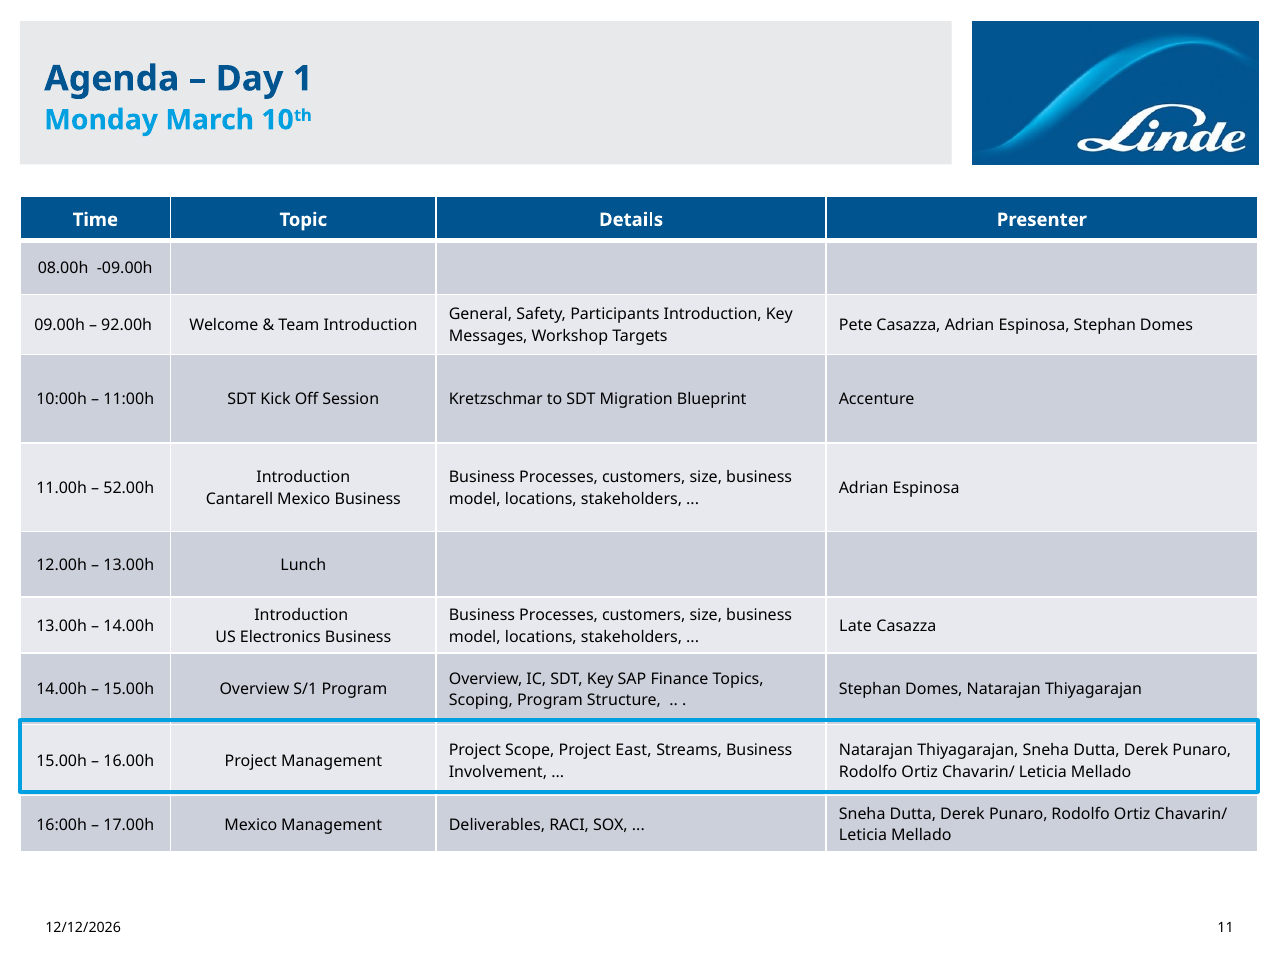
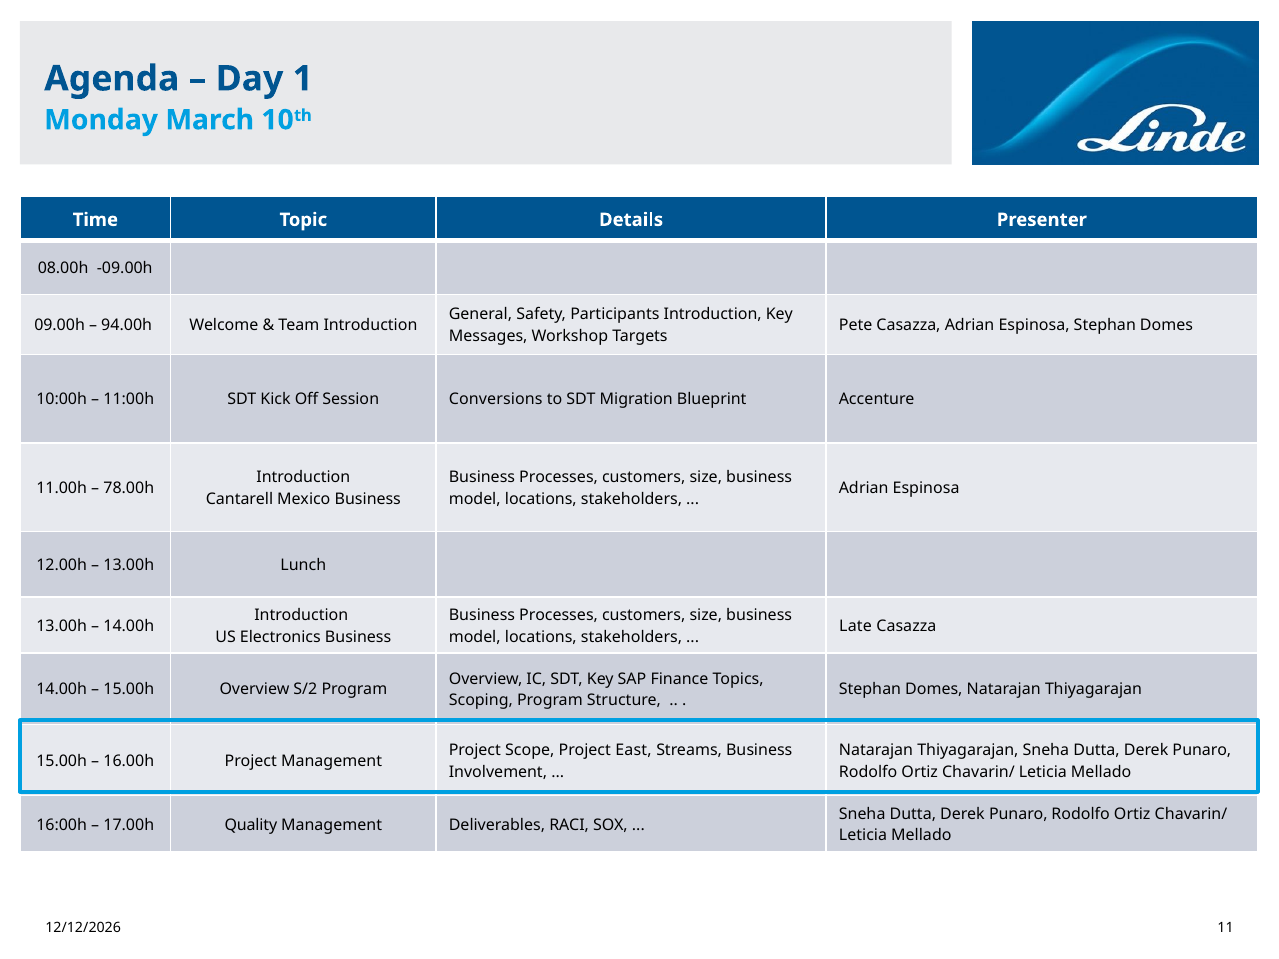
92.00h: 92.00h -> 94.00h (127, 326)
Kretzschmar: Kretzschmar -> Conversions (496, 400)
52.00h: 52.00h -> 78.00h (129, 488)
S/1: S/1 -> S/2 (305, 690)
17.00h Mexico: Mexico -> Quality (251, 825)
